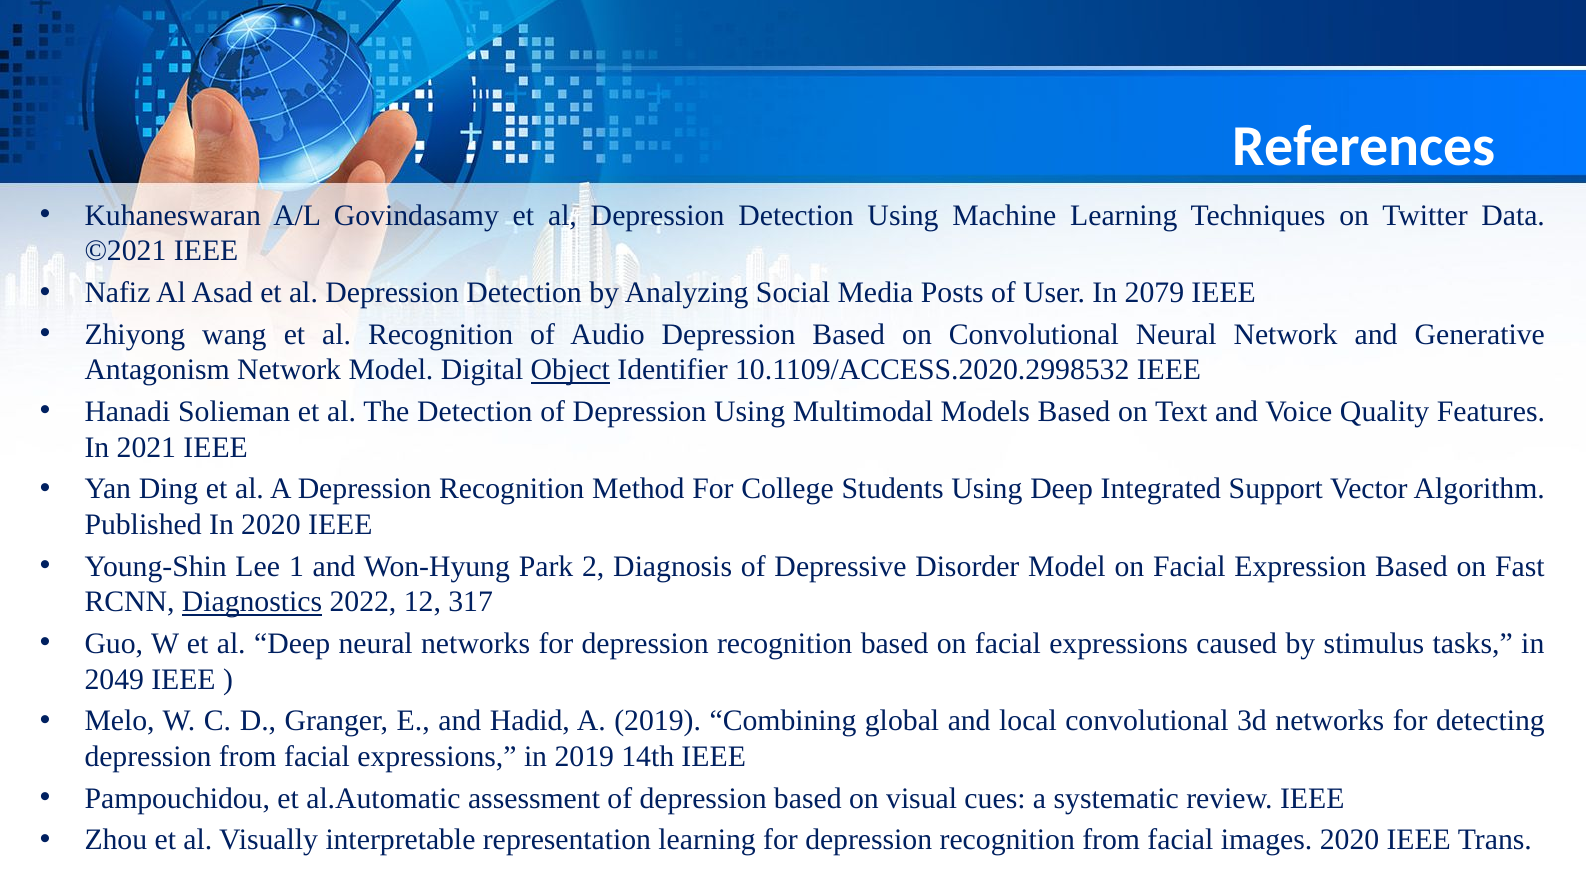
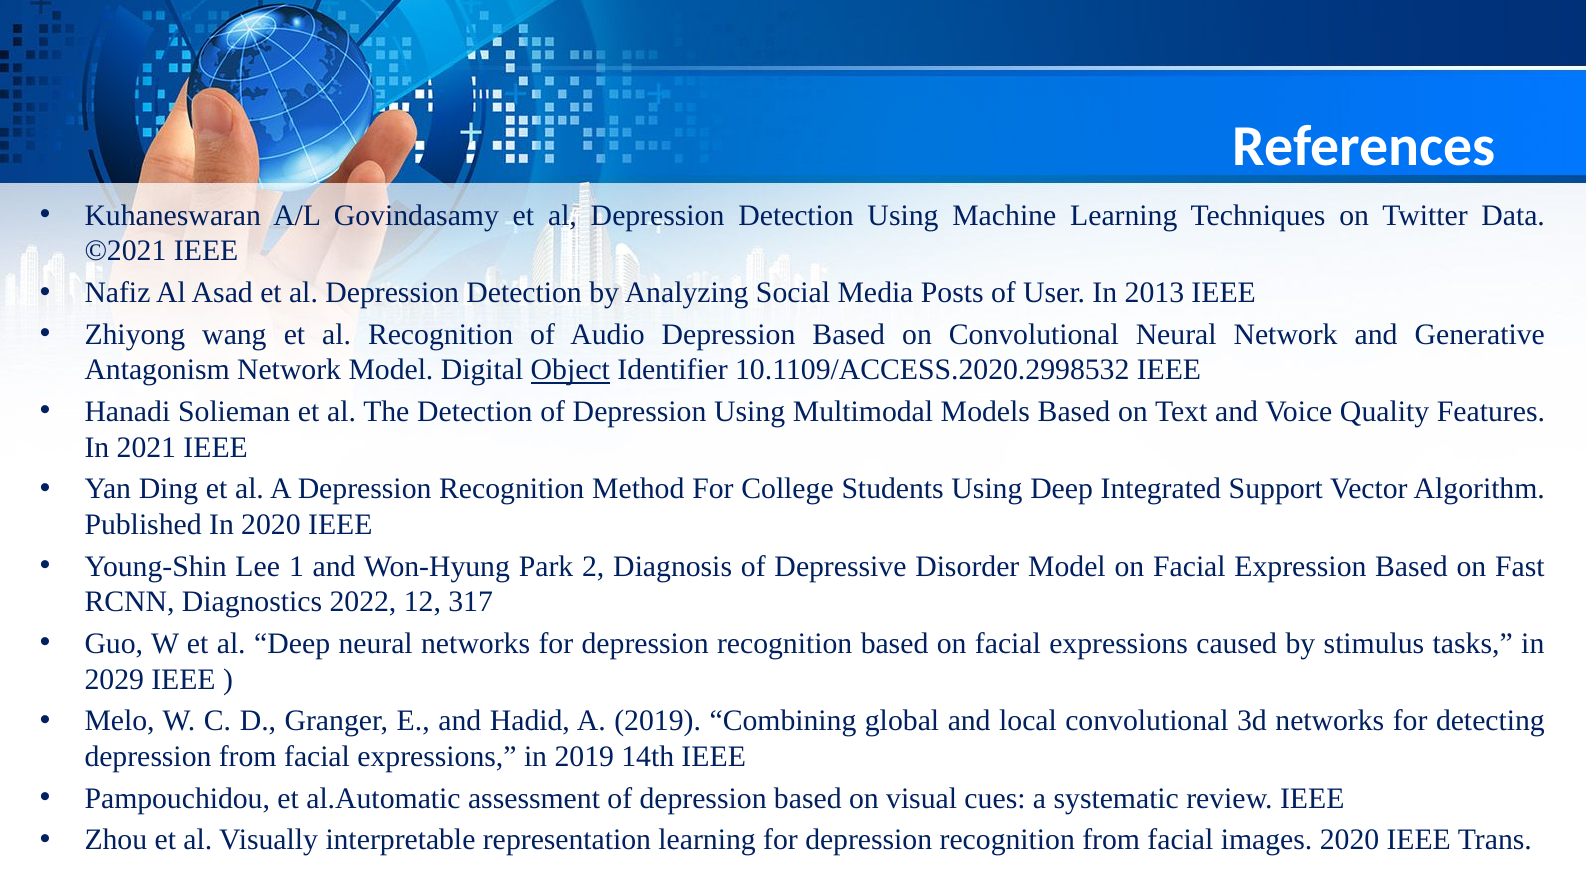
2079: 2079 -> 2013 (1154, 293)
Diagnostics underline: present -> none (252, 602)
2049: 2049 -> 2029 (114, 679)
